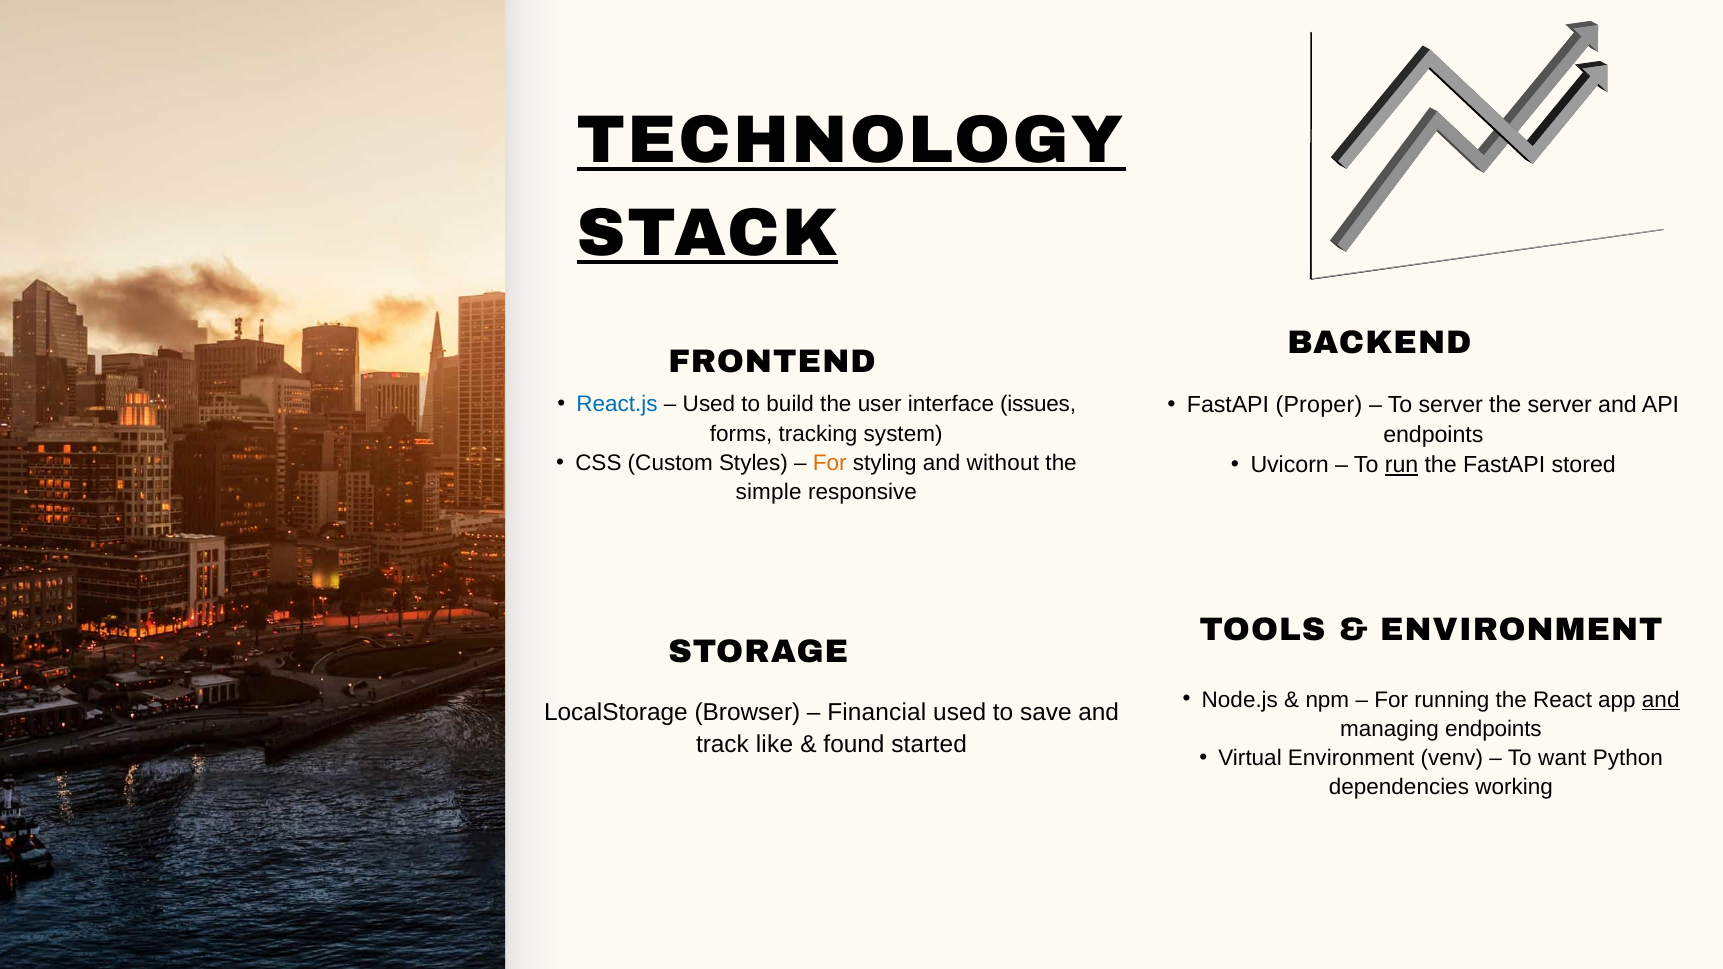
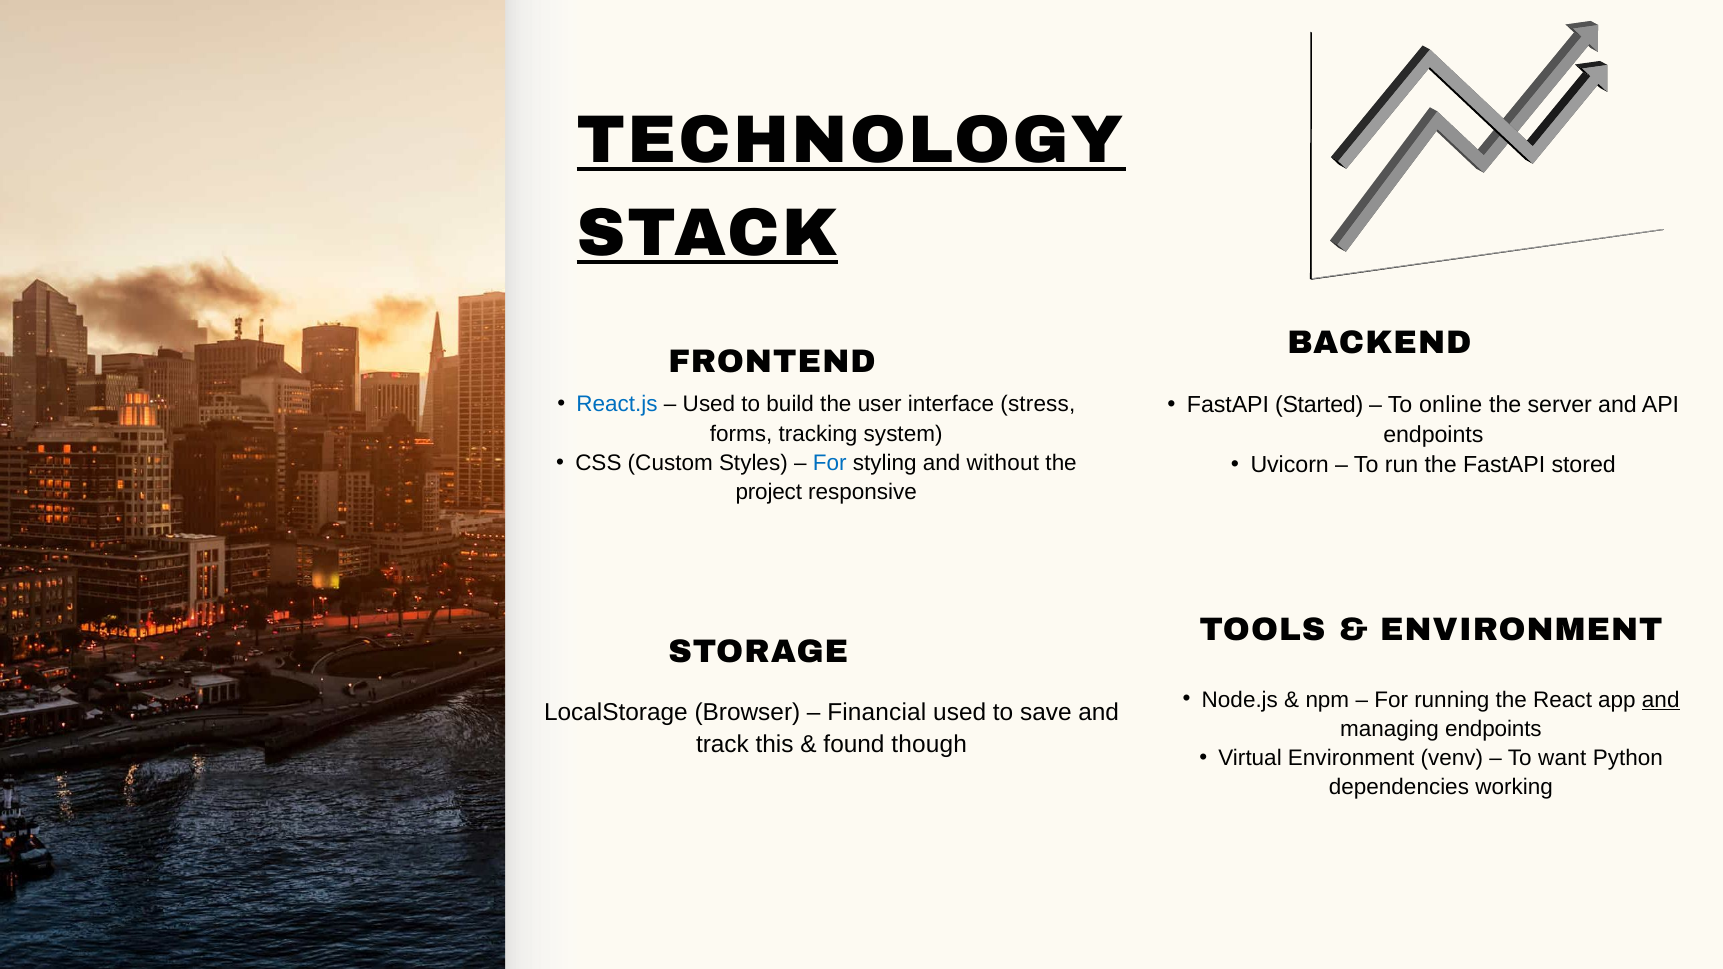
issues: issues -> stress (1038, 405)
Proper: Proper -> Started (1319, 405)
To server: server -> online (1451, 405)
For colour: orange -> blue (830, 463)
run underline: present -> none (1402, 465)
simple: simple -> project (769, 492)
like: like -> this (775, 745)
started: started -> though (929, 745)
